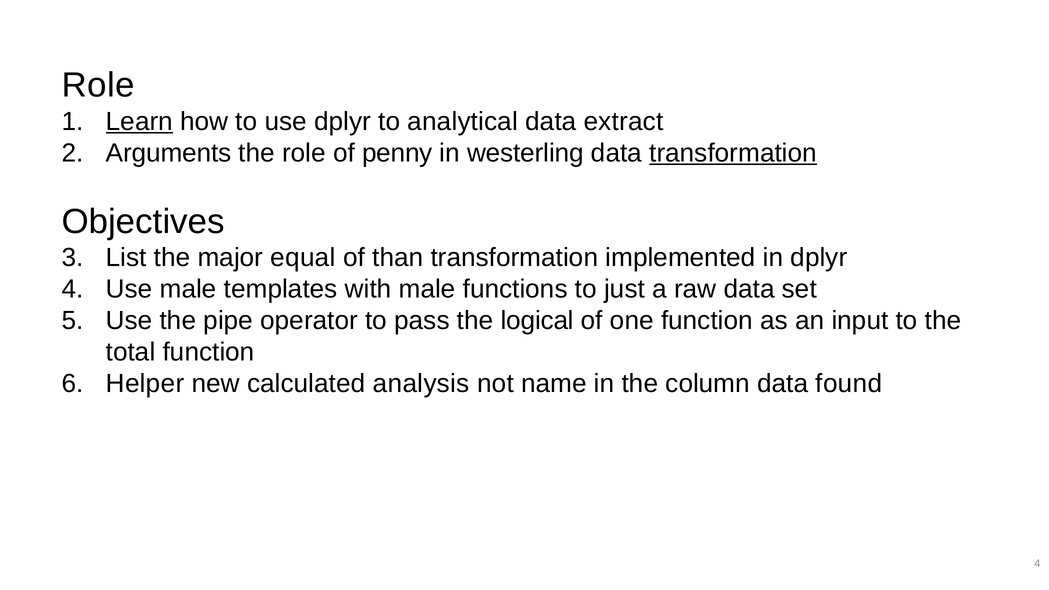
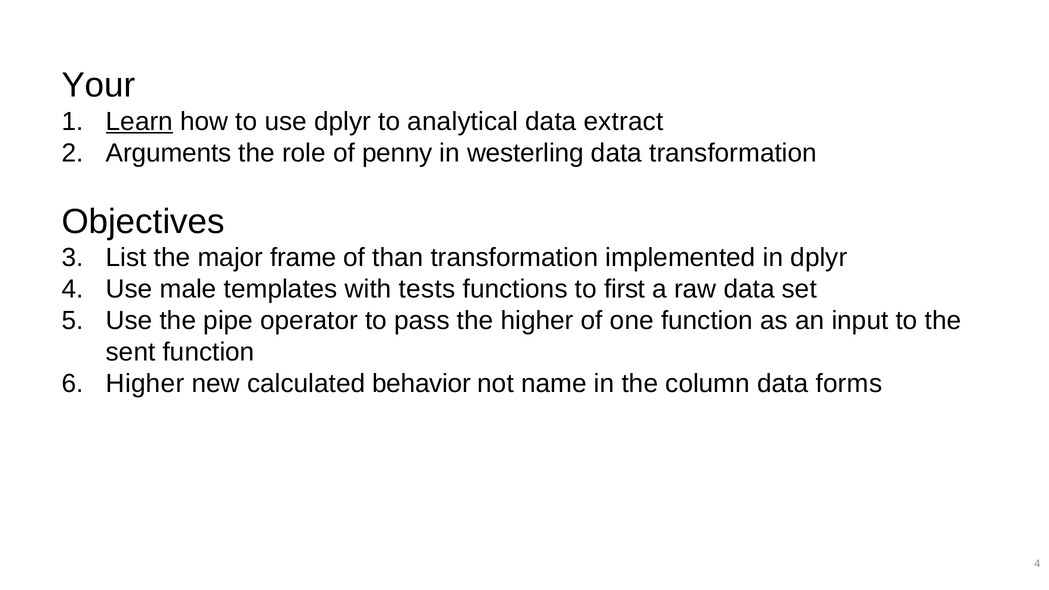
Role: Role -> Your (99, 85)
transformation underline: present -> none (733, 153)
equal: equal -> frame (303, 258)
with male: male -> tests (427, 289)
just: just -> first (625, 289)
the logical: logical -> higher (537, 321)
total: total -> sent (131, 352)
Helper: Helper -> Higher (145, 384)
analysis: analysis -> behavior (421, 384)
found: found -> forms (849, 384)
